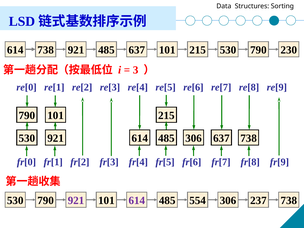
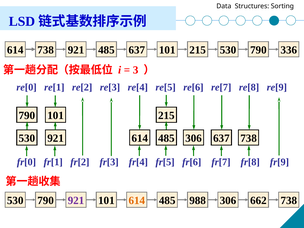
230: 230 -> 336 (289, 50)
614 colour: purple -> orange (137, 201)
554: 554 -> 988 (198, 201)
237: 237 -> 662 (258, 201)
